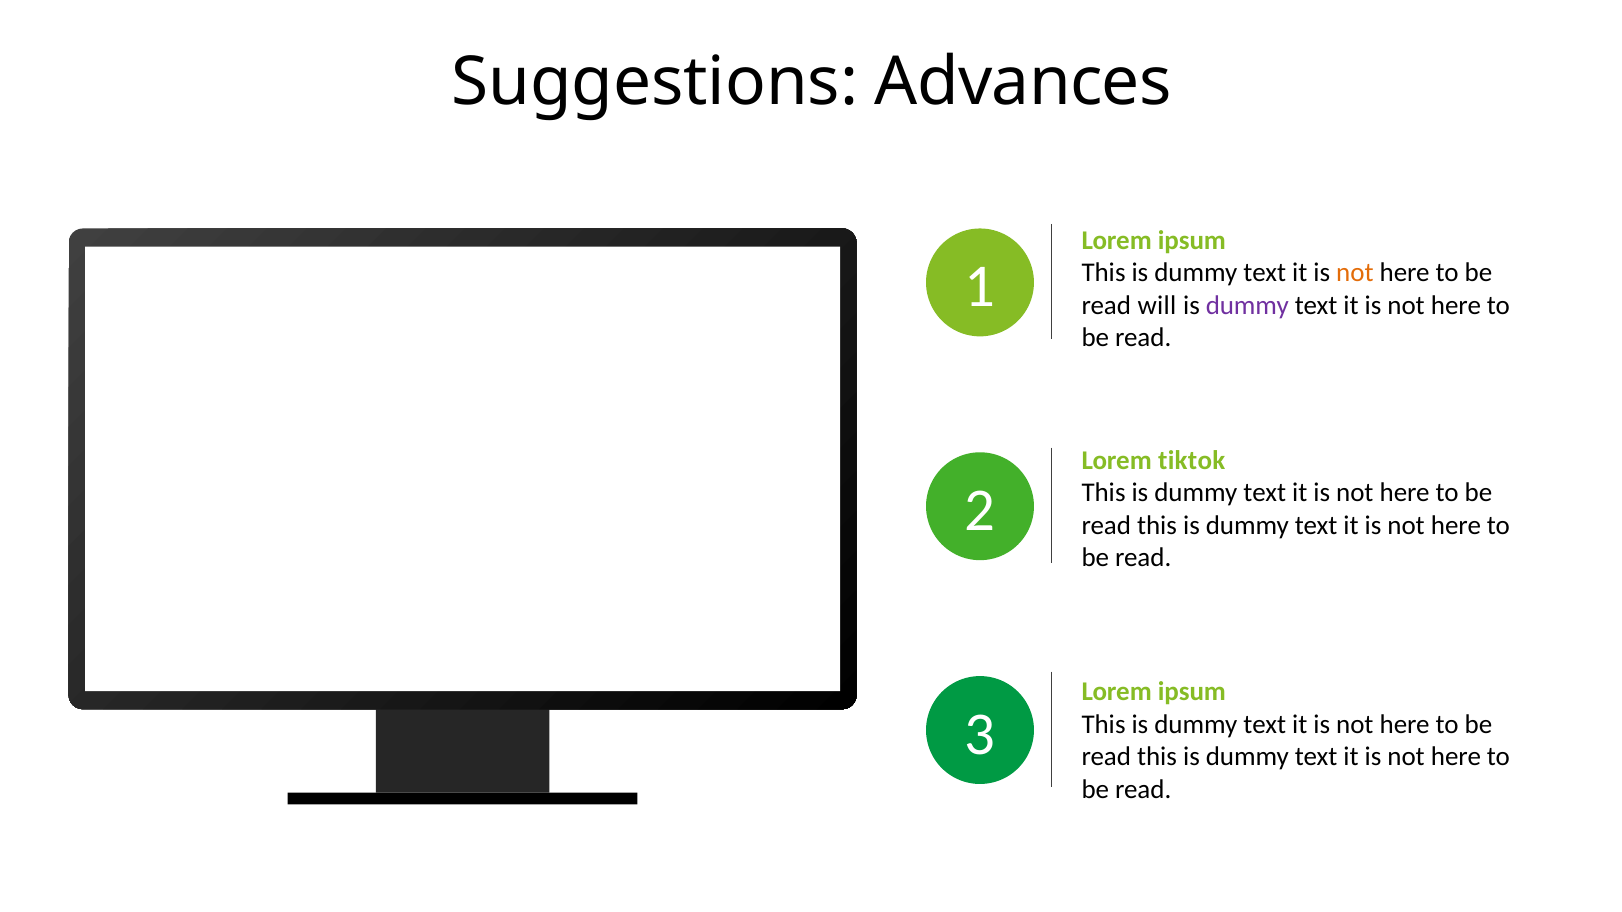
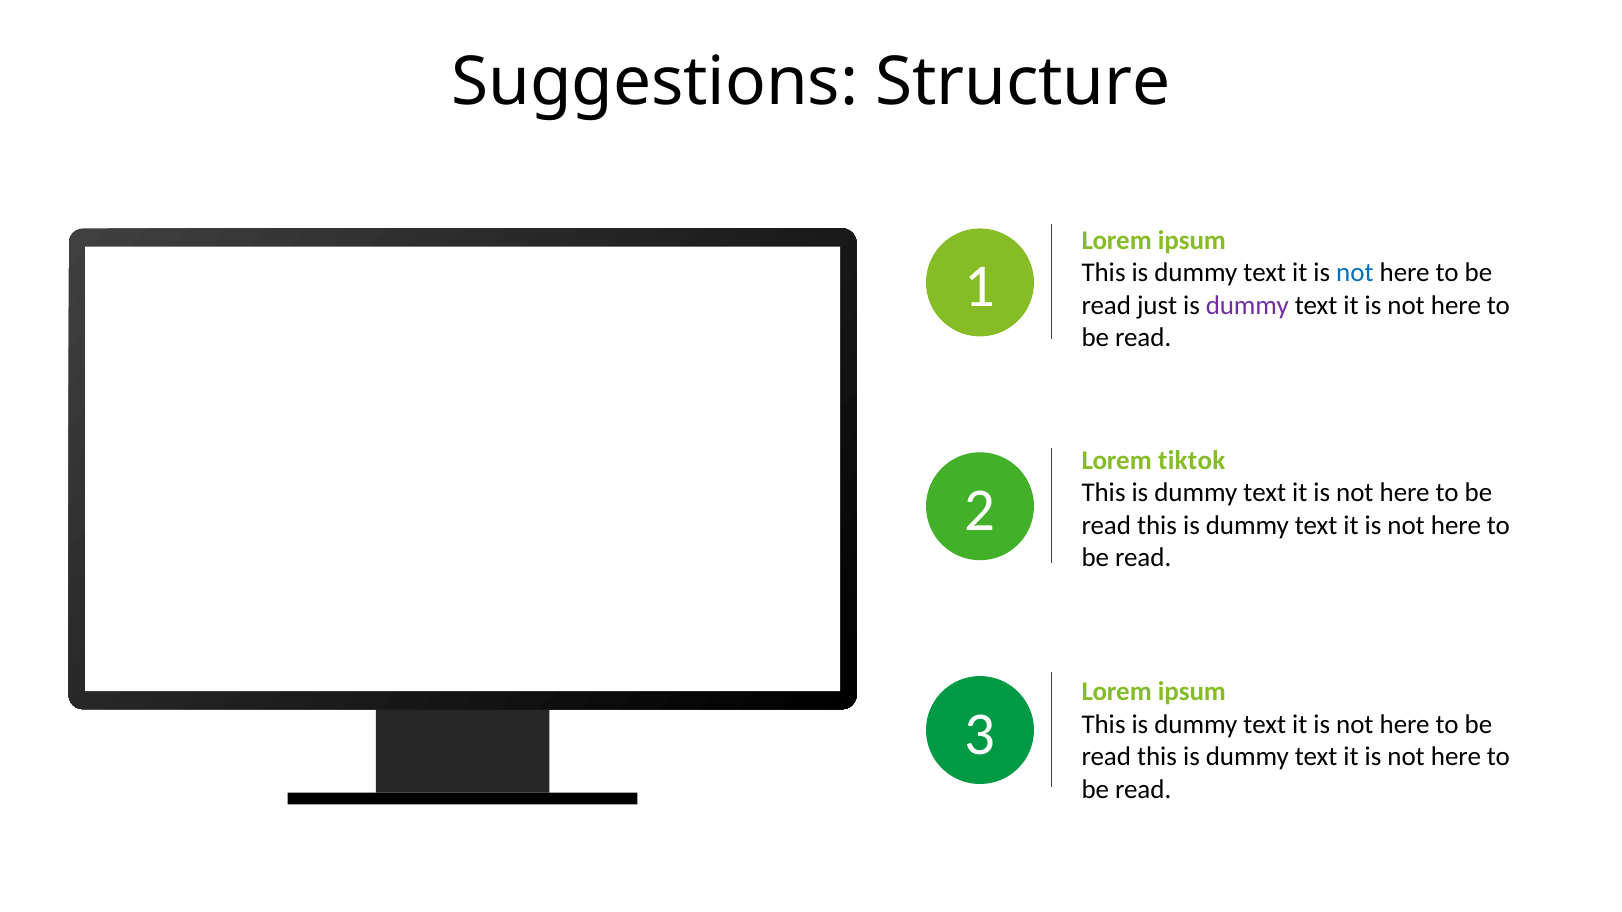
Advances: Advances -> Structure (1023, 83)
not colour: orange -> blue (1355, 273)
will: will -> just (1157, 305)
